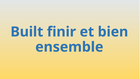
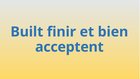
ensemble: ensemble -> acceptent (69, 47)
